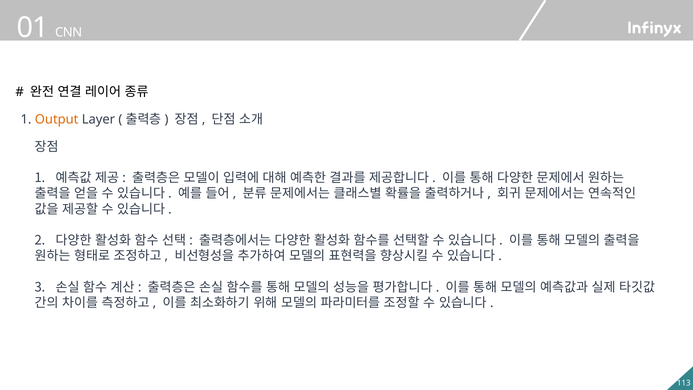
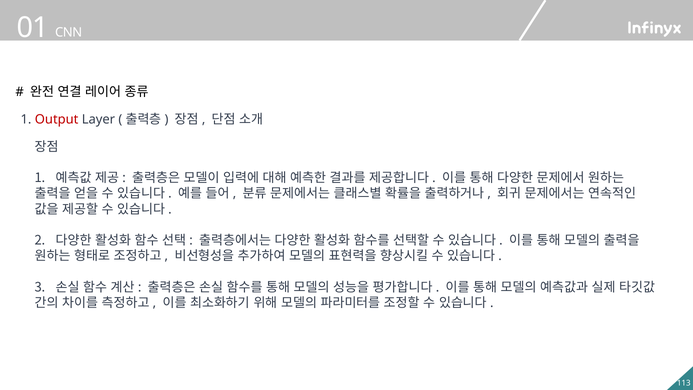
Output colour: orange -> red (57, 119)
